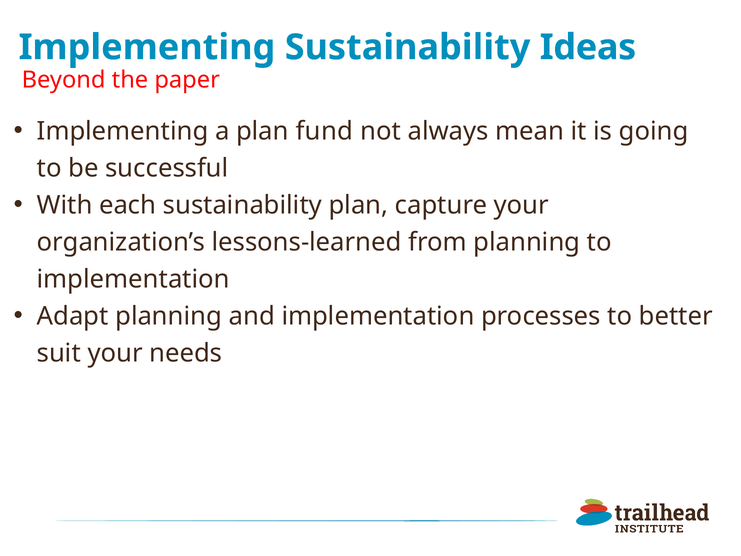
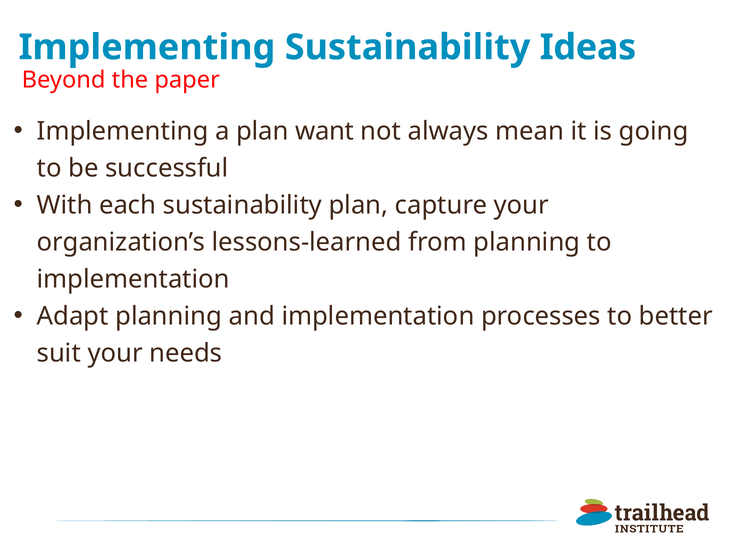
fund: fund -> want (325, 131)
